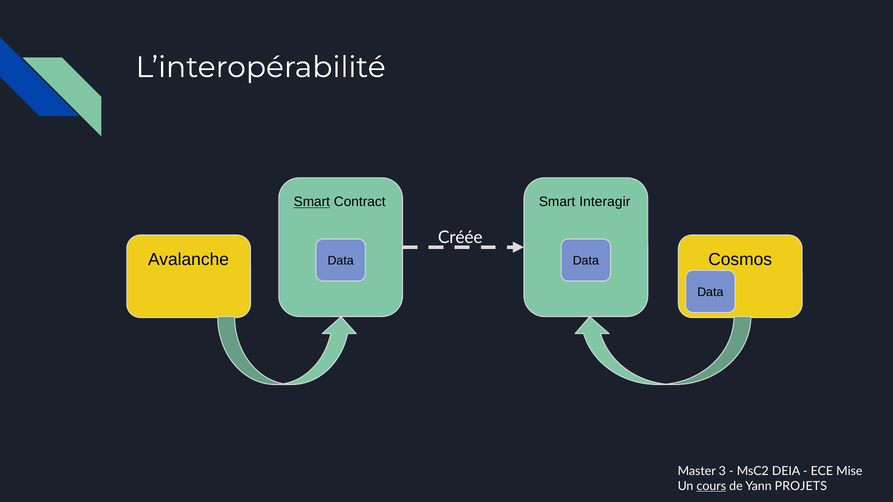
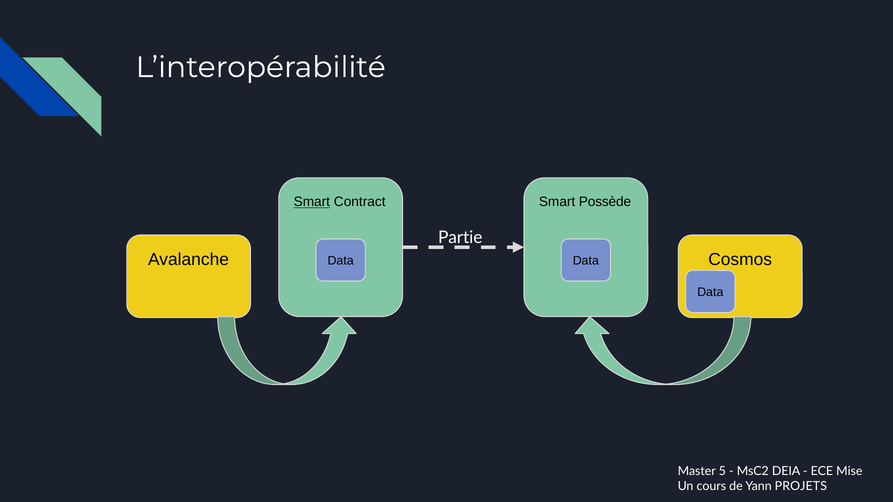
Interagir: Interagir -> Possède (605, 202)
Créée: Créée -> Partie (460, 238)
3: 3 -> 5 (722, 471)
cours underline: present -> none (711, 486)
